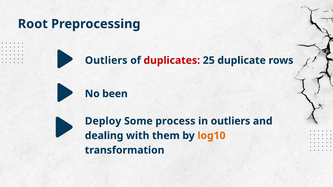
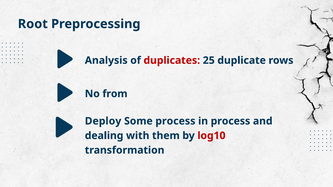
Outliers: Outliers -> Analysis (106, 60)
been: been -> from (115, 94)
in outliers: outliers -> process (230, 121)
log10 colour: orange -> red (211, 136)
